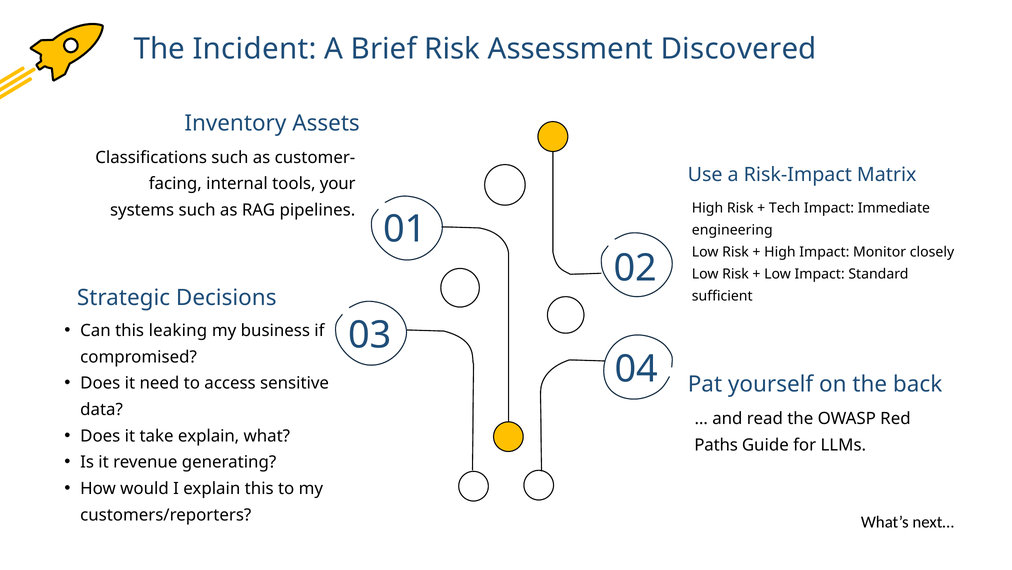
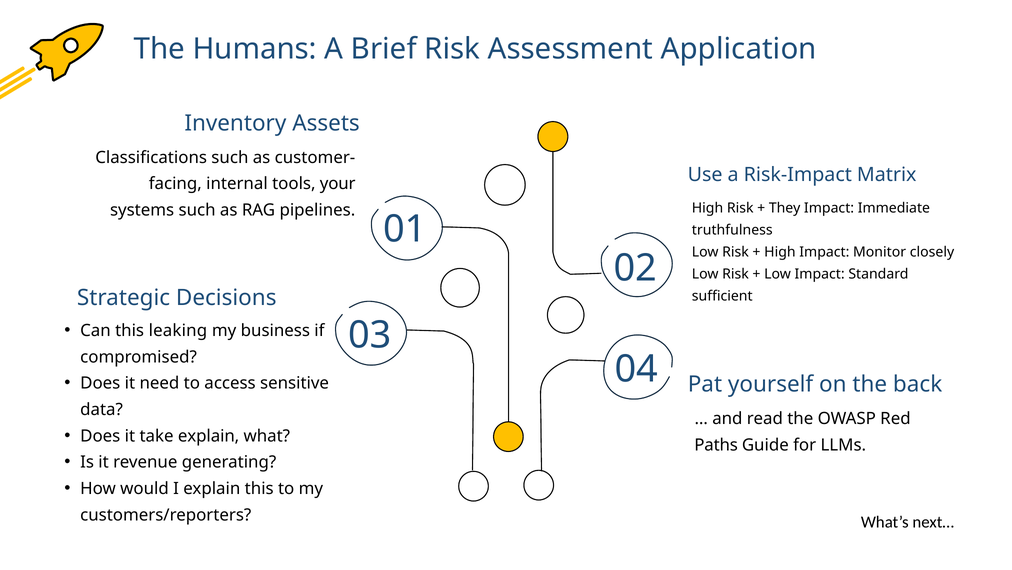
Incident: Incident -> Humans (255, 49)
Discovered: Discovered -> Application (739, 49)
Tech: Tech -> They (785, 208)
engineering: engineering -> truthfulness (732, 230)
